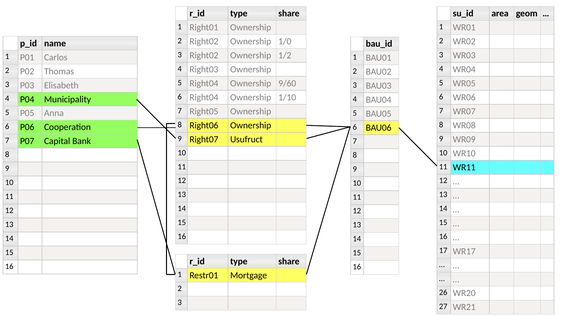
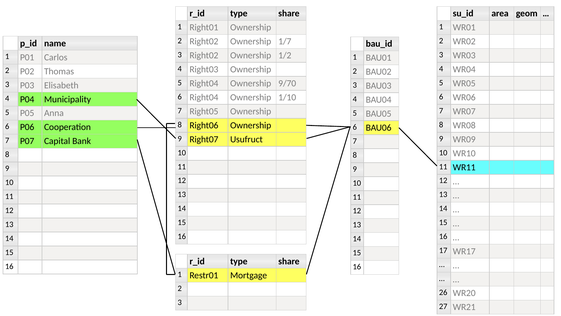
1/0: 1/0 -> 1/7 (285, 41)
9/60: 9/60 -> 9/70 (287, 83)
